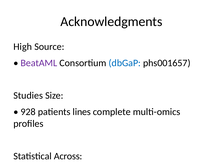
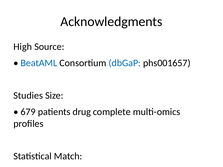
BeatAML colour: purple -> blue (39, 63)
928: 928 -> 679 (28, 112)
lines: lines -> drug (82, 112)
Across: Across -> Match (68, 156)
